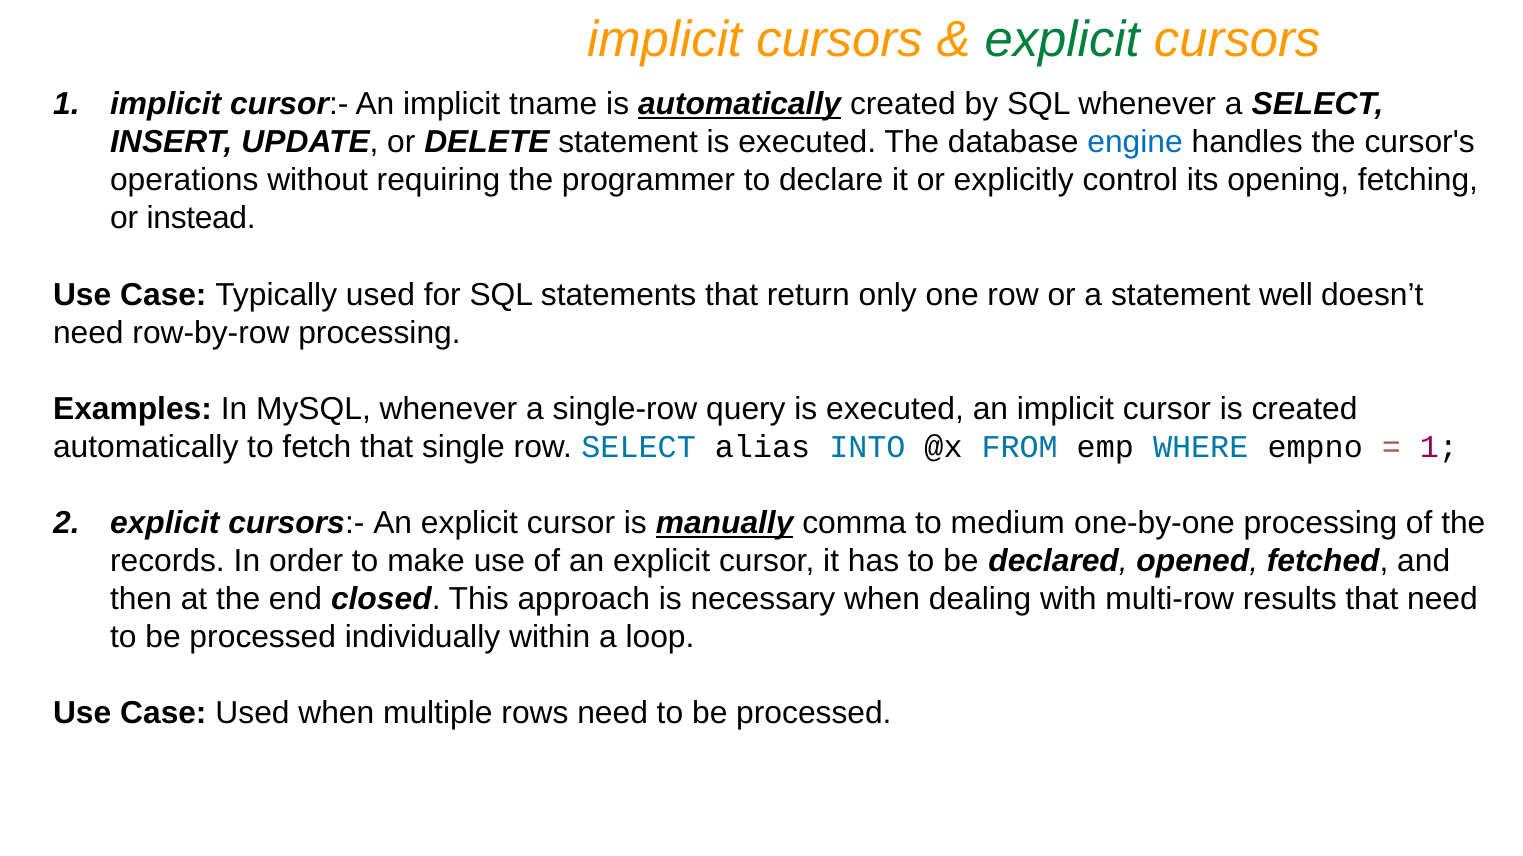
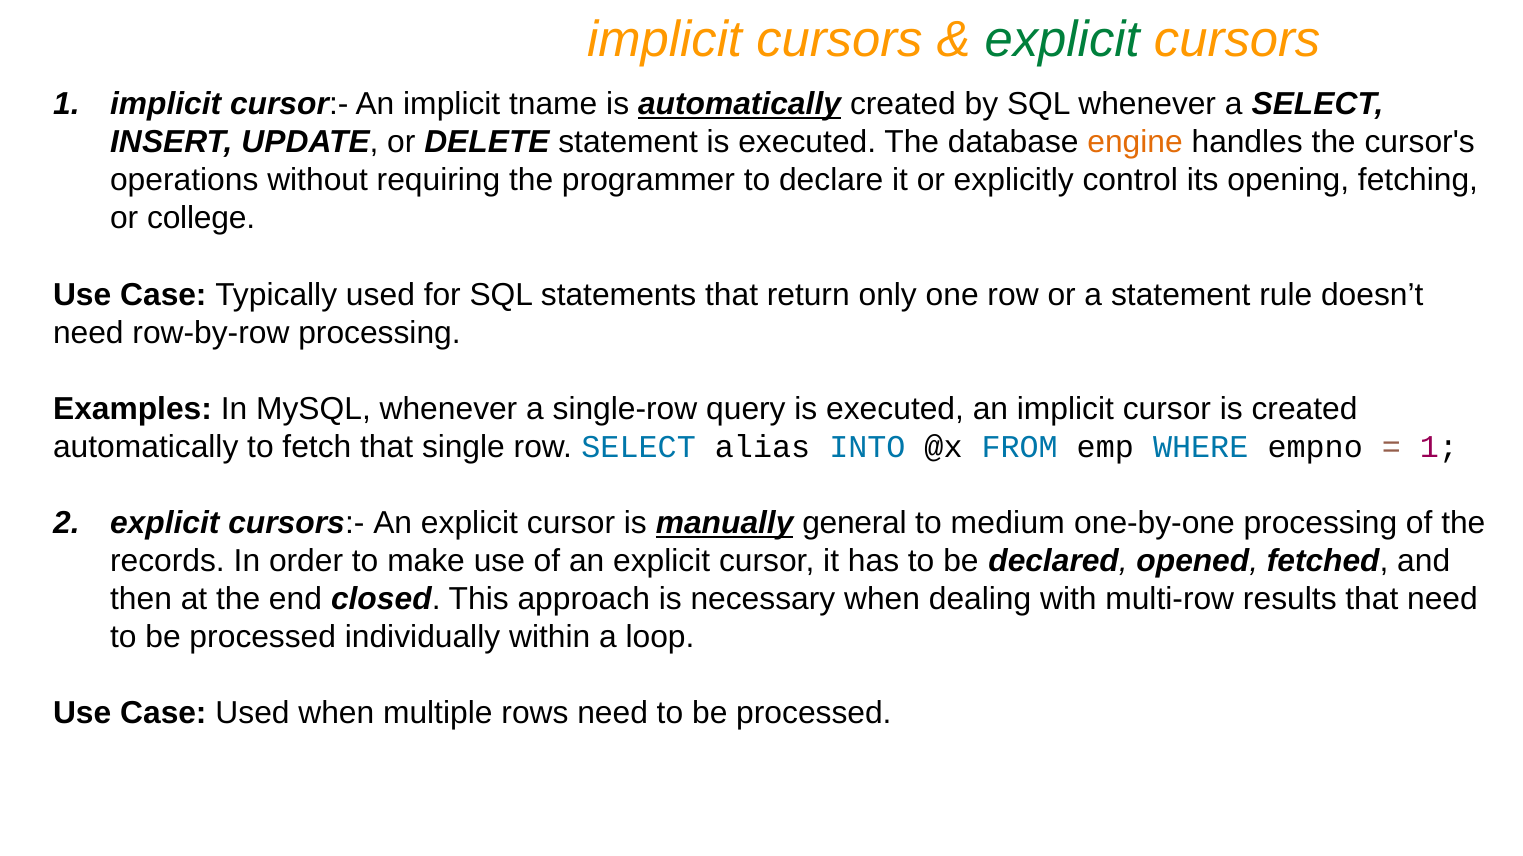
engine colour: blue -> orange (1135, 143)
instead: instead -> college (201, 219)
well: well -> rule (1286, 295)
comma: comma -> general (854, 523)
